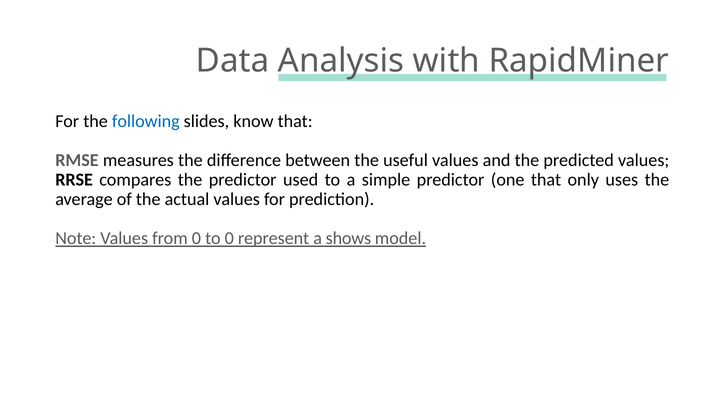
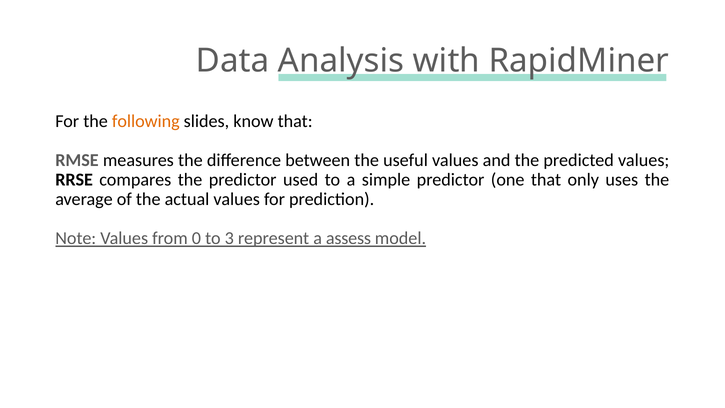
following colour: blue -> orange (146, 121)
to 0: 0 -> 3 (229, 238)
shows: shows -> assess (348, 238)
